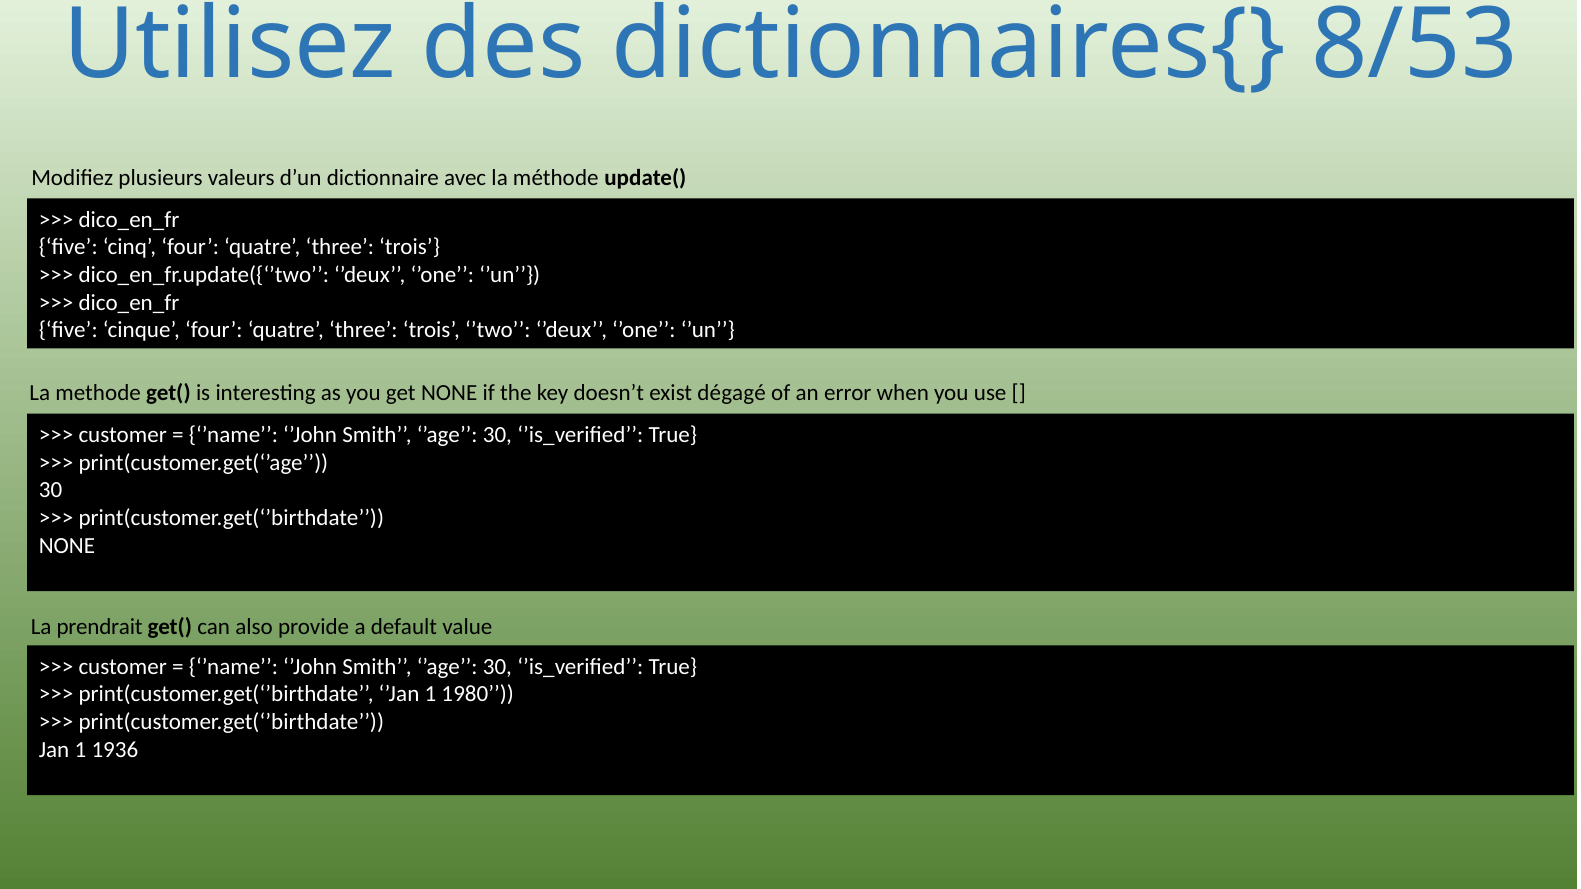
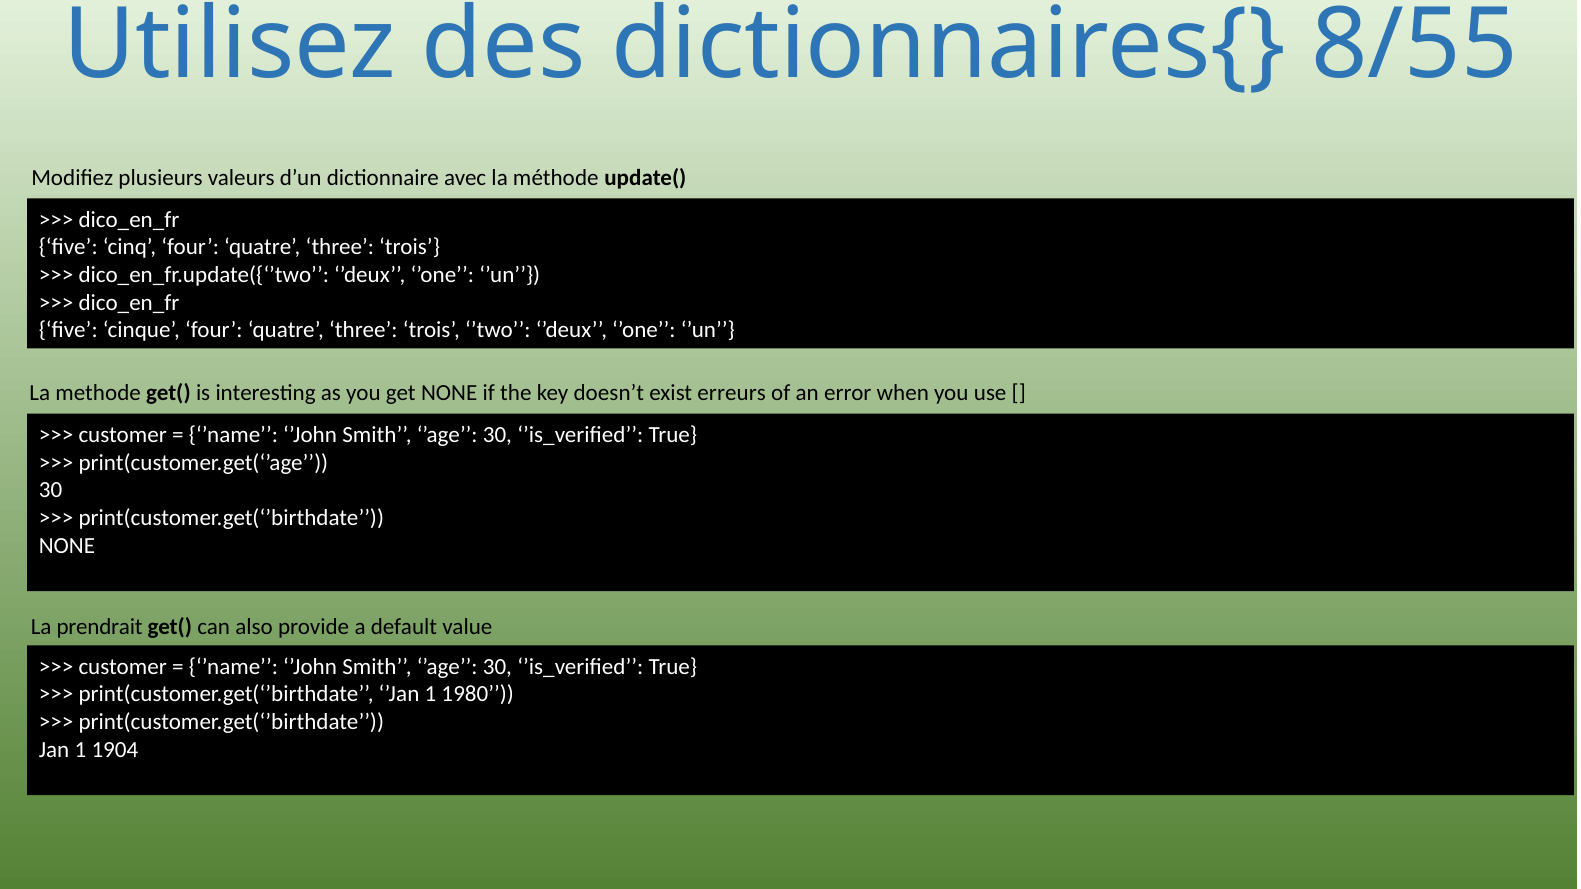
8/53: 8/53 -> 8/55 (1414, 45)
dégagé: dégagé -> erreurs (732, 393)
1936: 1936 -> 1904 (115, 750)
